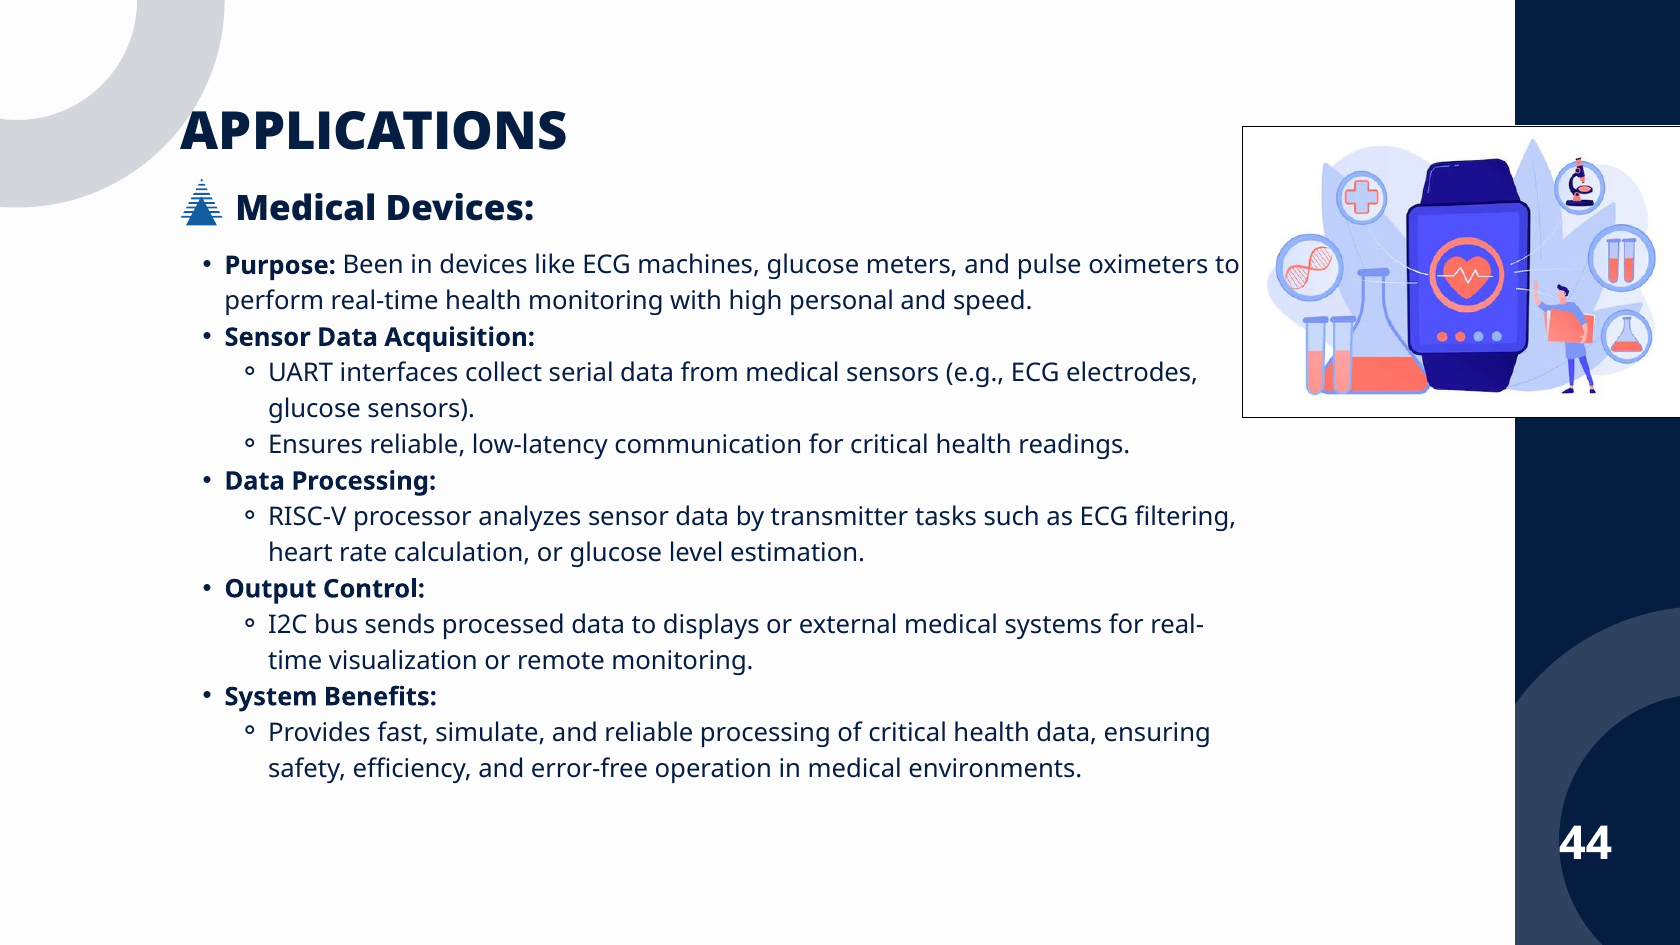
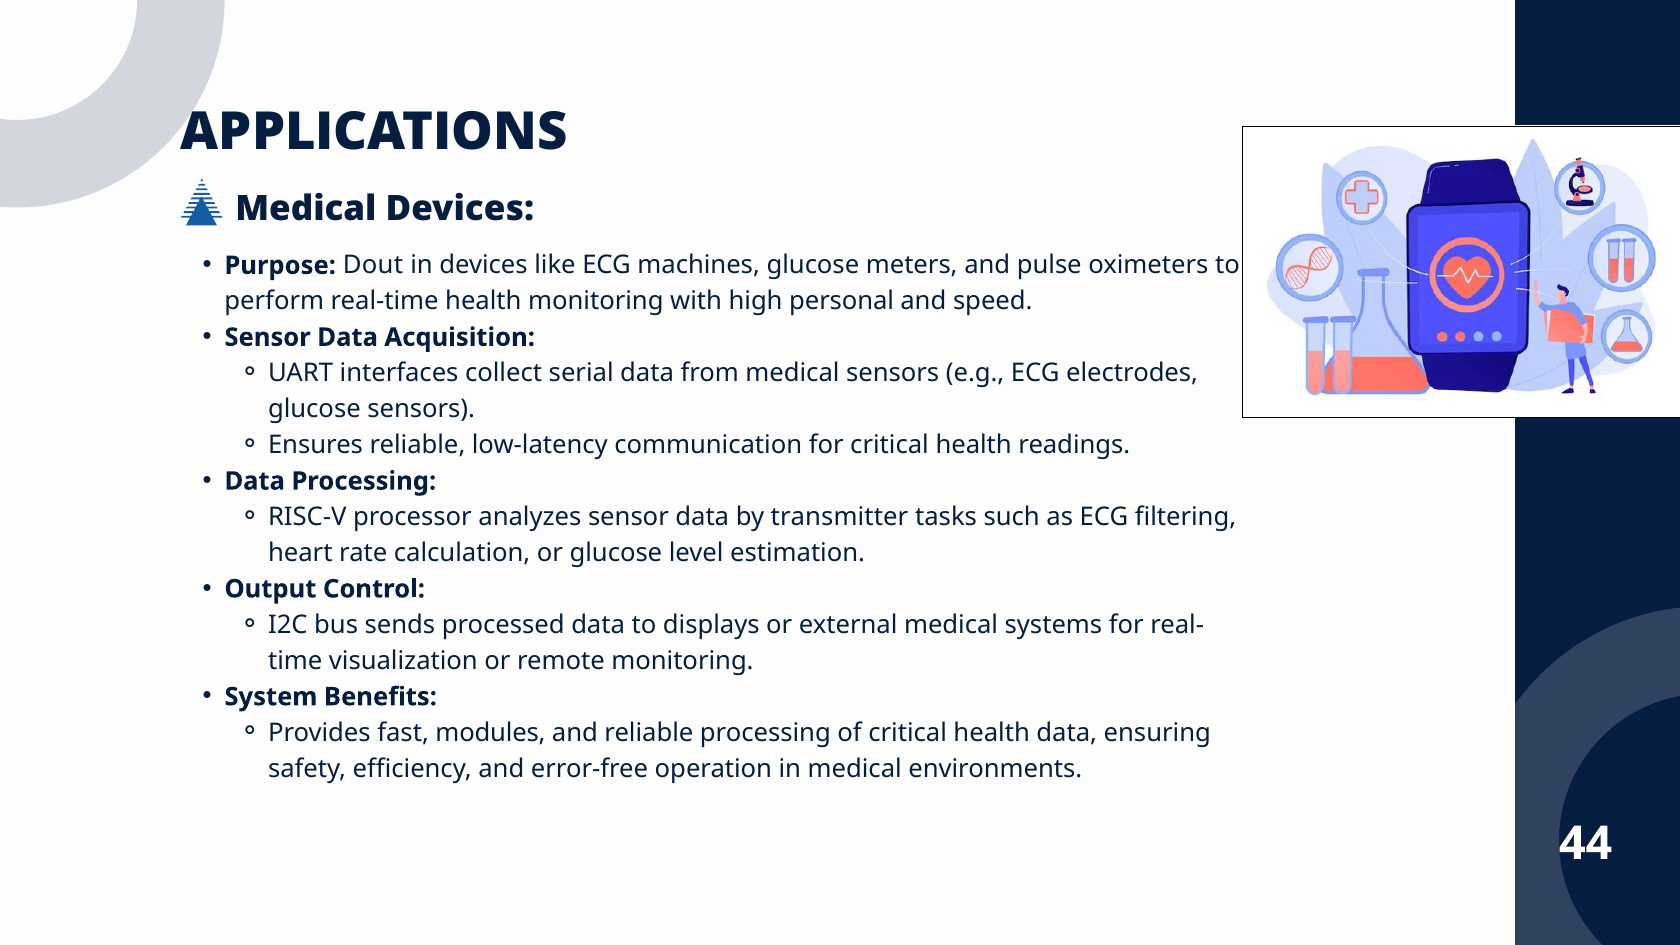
Been: Been -> Dout (373, 265)
simulate: simulate -> modules (490, 733)
